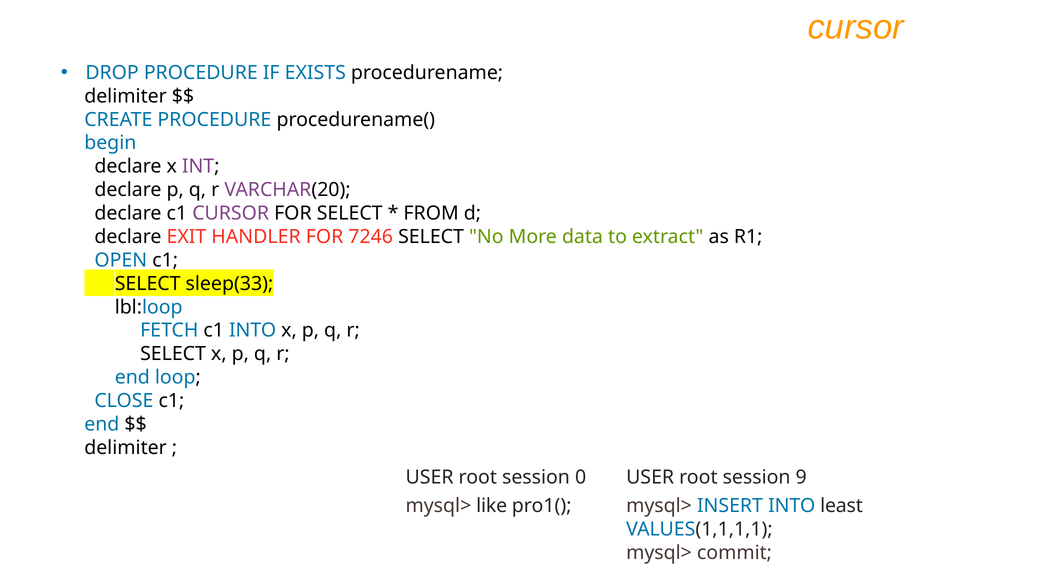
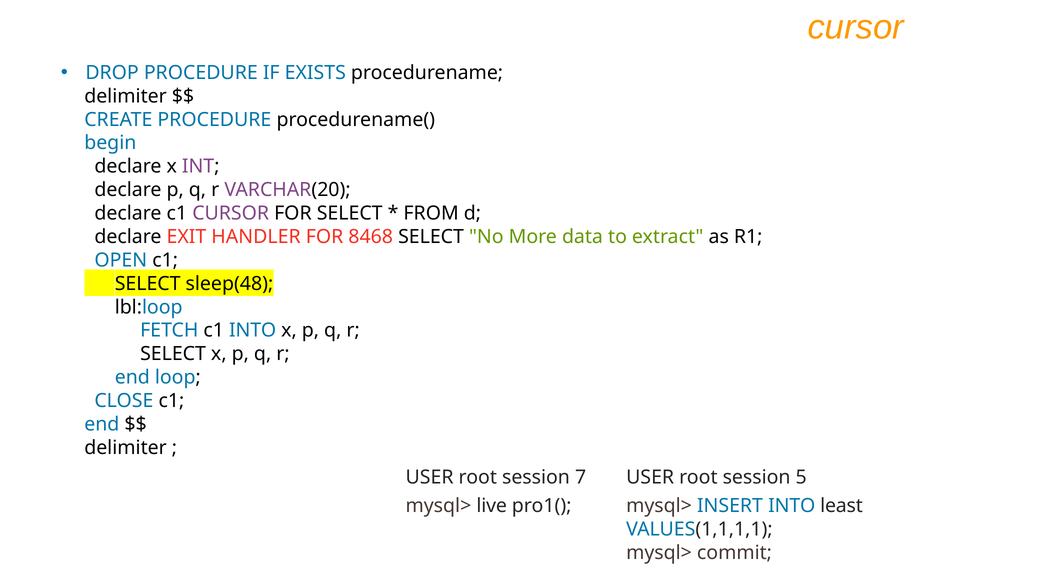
7246: 7246 -> 8468 (371, 237)
sleep(33: sleep(33 -> sleep(48 (229, 284)
0: 0 -> 7 (581, 477)
9: 9 -> 5 (801, 477)
like: like -> live (492, 506)
